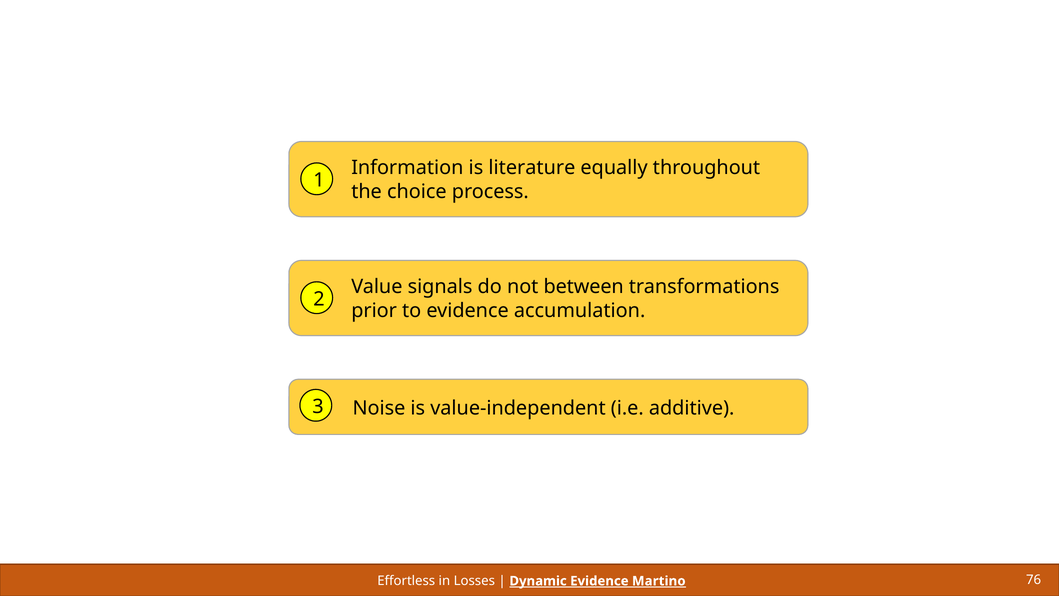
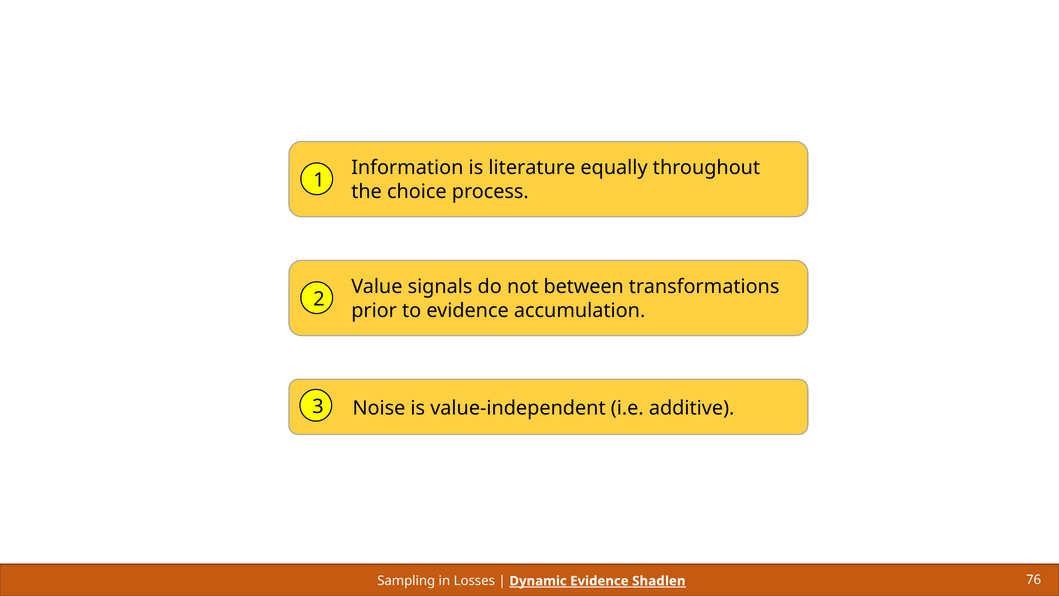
Effortless: Effortless -> Sampling (406, 581)
Martino: Martino -> Shadlen (659, 581)
